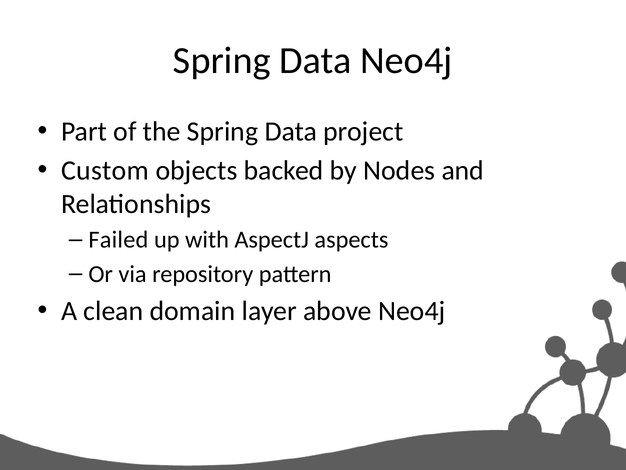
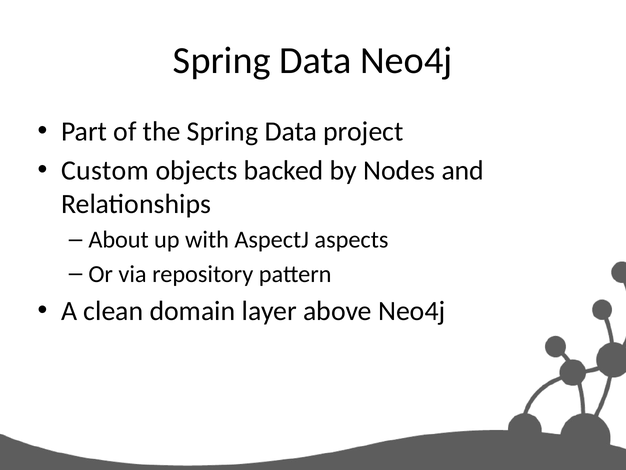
Failed: Failed -> About (119, 240)
